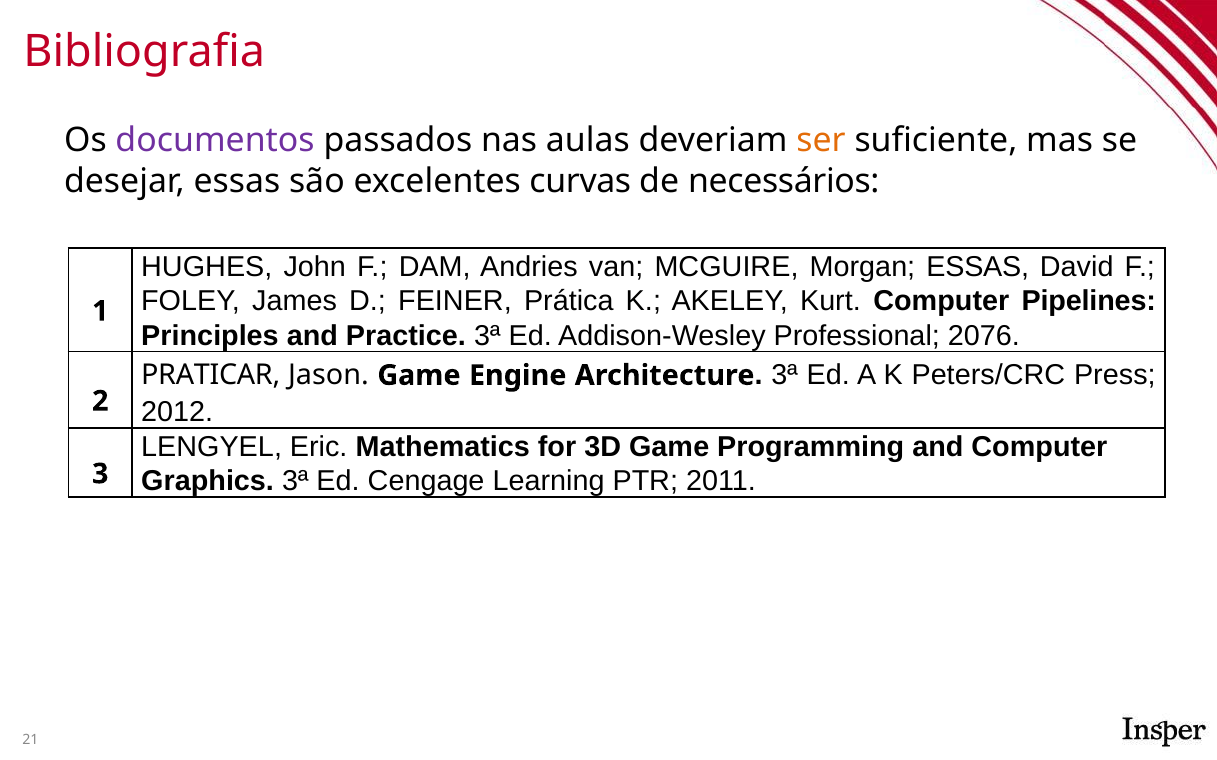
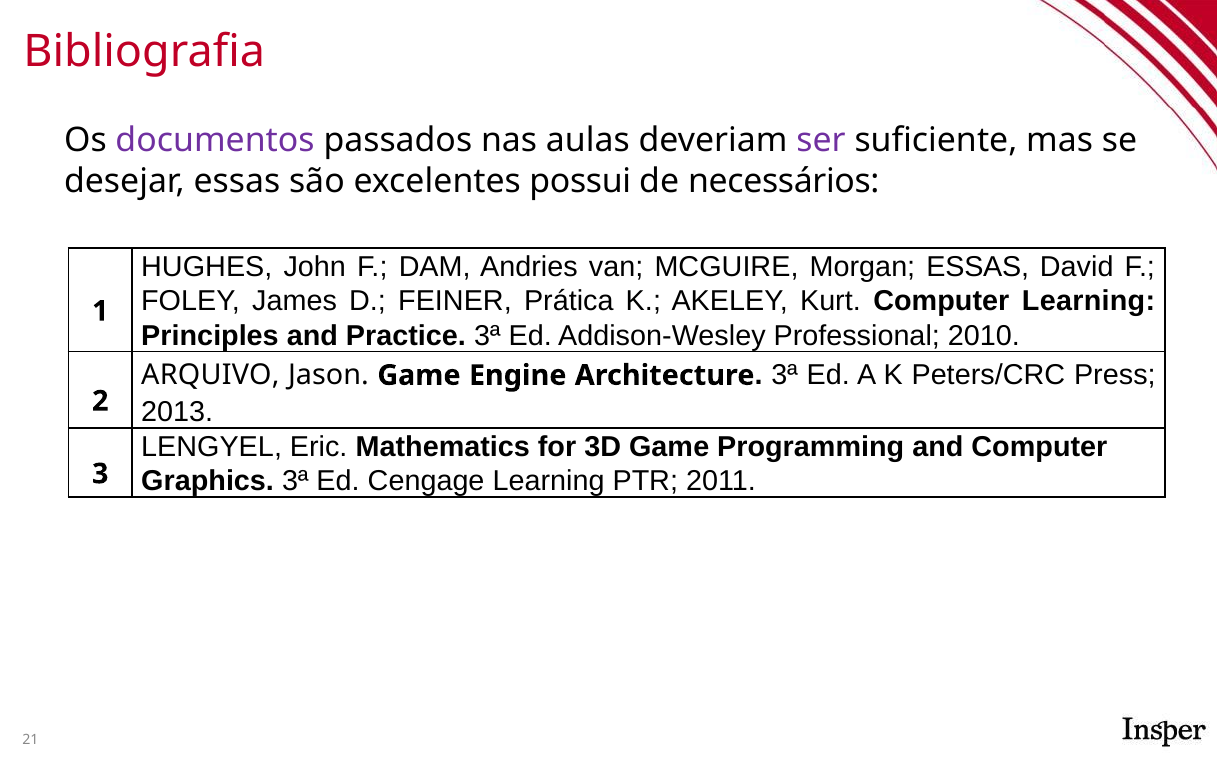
ser colour: orange -> purple (821, 140)
curvas: curvas -> possui (580, 181)
Computer Pipelines: Pipelines -> Learning (1089, 301)
2076: 2076 -> 2010 (984, 336)
PRATICAR: PRATICAR -> ARQUIVO (210, 376)
2012: 2012 -> 2013 (177, 413)
